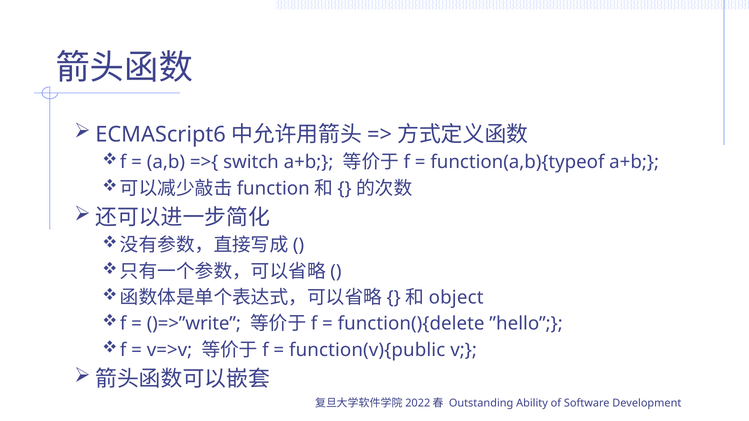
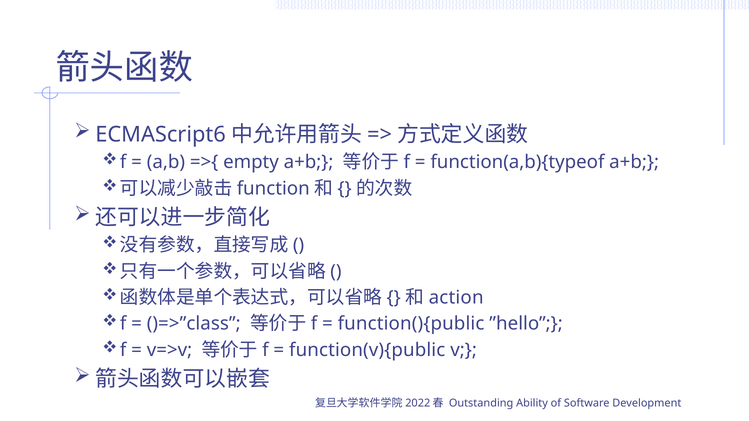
switch: switch -> empty (251, 162)
object: object -> action (456, 298)
)=>”write: )=>”write -> )=>”class (194, 324)
function(){delete: function(){delete -> function(){public (411, 324)
